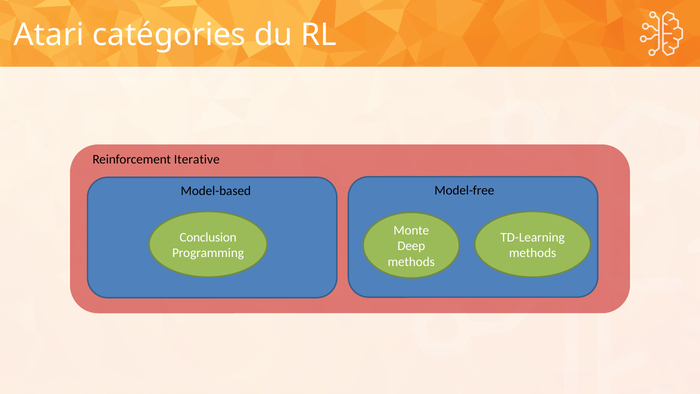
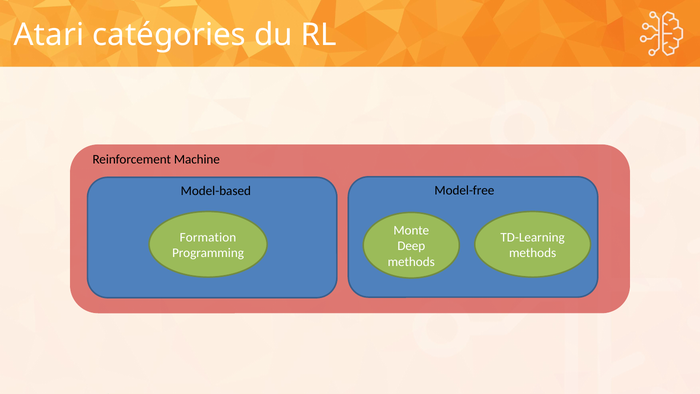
Iterative: Iterative -> Machine (197, 159)
Conclusion: Conclusion -> Formation (208, 237)
